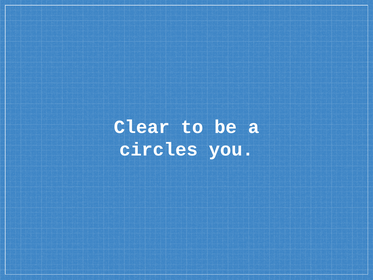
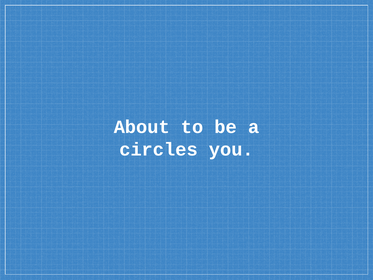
Clear: Clear -> About (142, 127)
